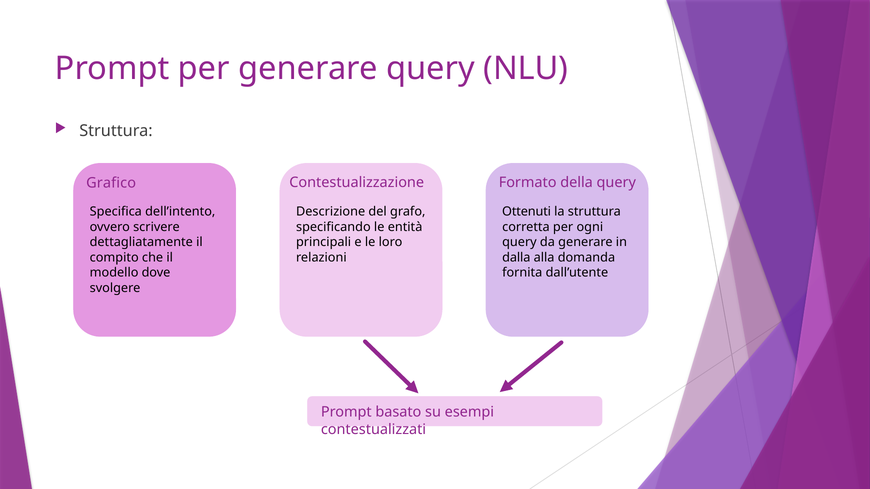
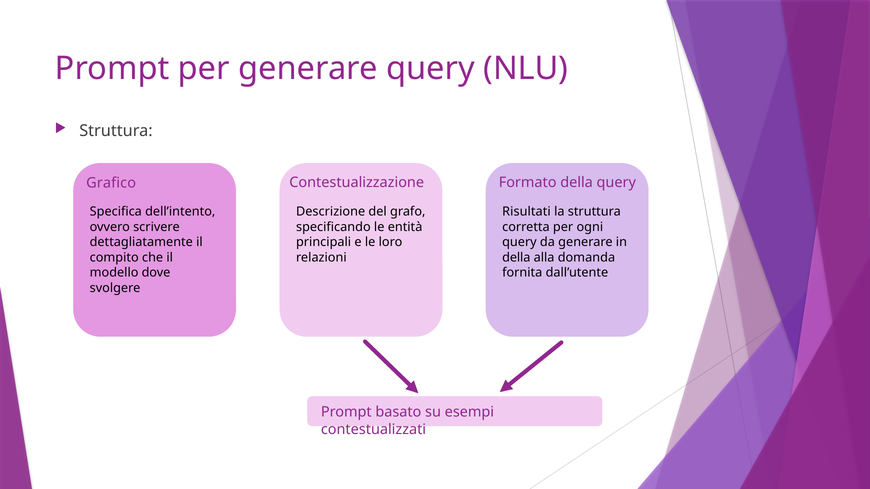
Ottenuti: Ottenuti -> Risultati (526, 212)
dalla: dalla -> della (516, 258)
